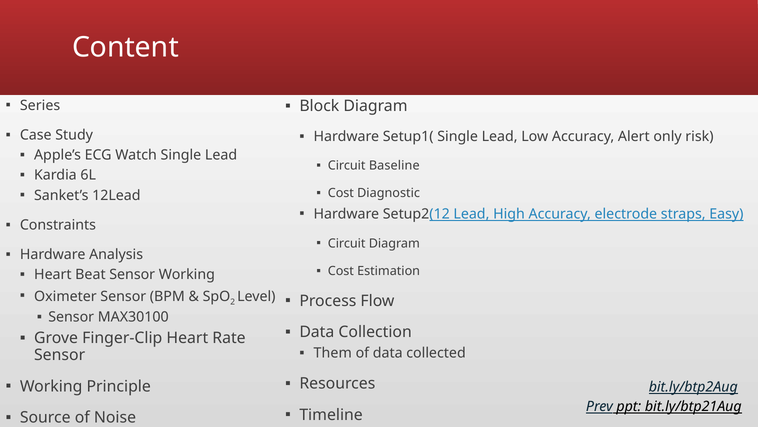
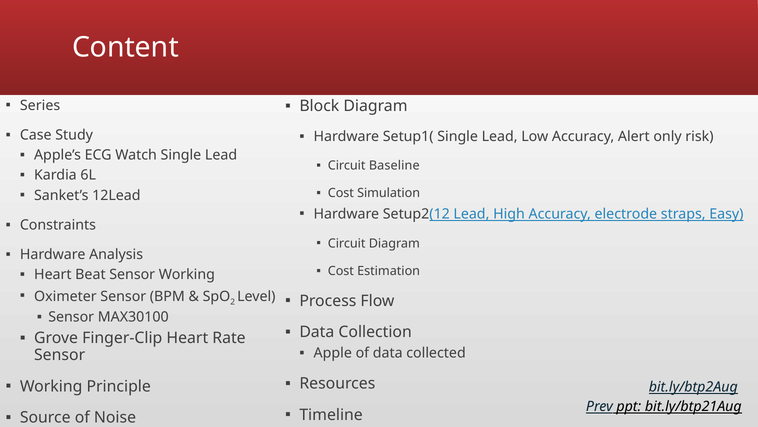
Diagnostic: Diagnostic -> Simulation (389, 193)
Them: Them -> Apple (333, 353)
